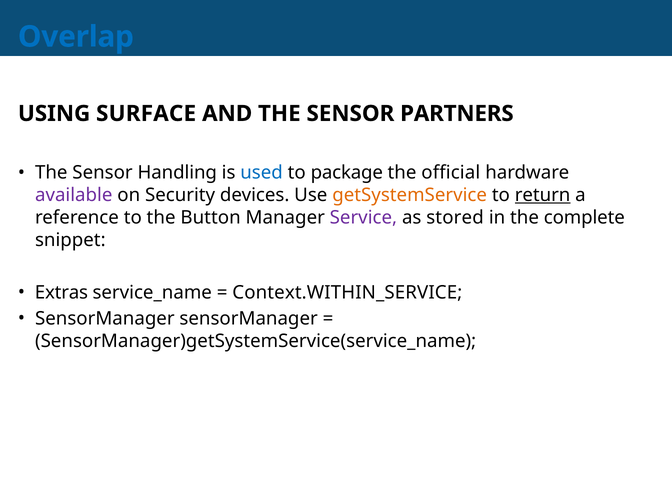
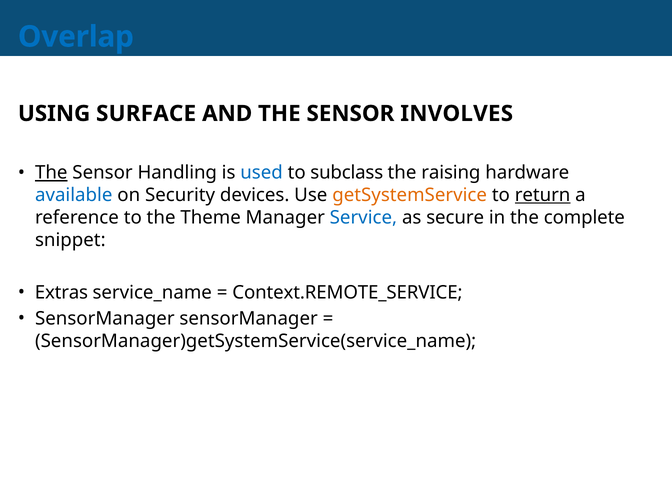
PARTNERS: PARTNERS -> INVOLVES (457, 114)
The underline: none -> present (51, 173)
package: package -> subclass (347, 173)
official: official -> raising (451, 173)
available colour: purple -> blue (74, 195)
Button: Button -> Theme (211, 218)
Service colour: purple -> blue (363, 218)
stored: stored -> secure (455, 218)
Context.WITHIN_SERVICE: Context.WITHIN_SERVICE -> Context.REMOTE_SERVICE (347, 292)
